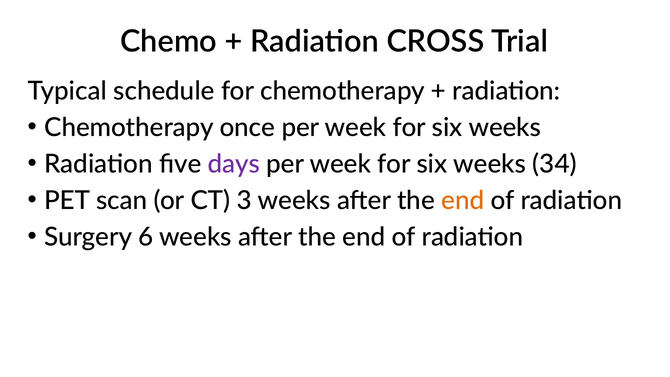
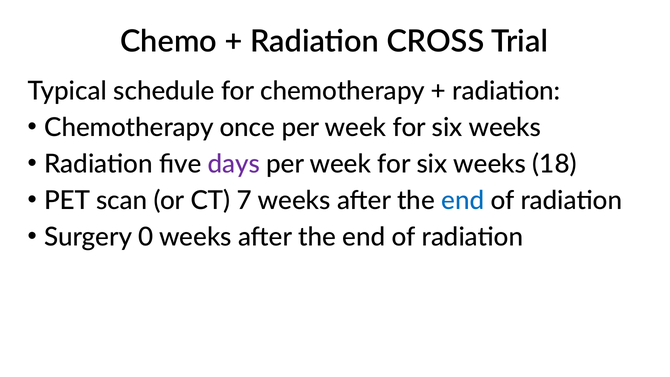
34: 34 -> 18 (555, 164)
3: 3 -> 7 (244, 201)
end colour: orange -> blue (463, 201)
6: 6 -> 0 (146, 237)
